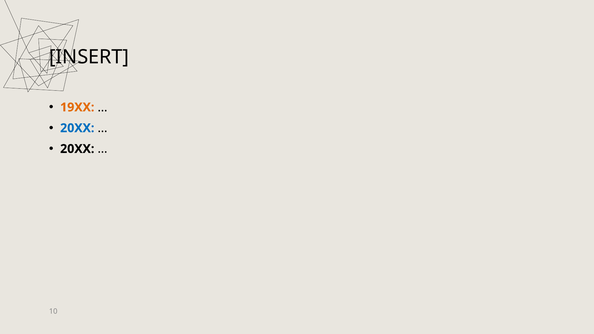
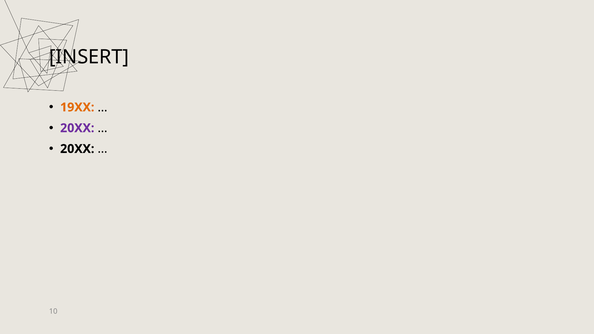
20XX colour: blue -> purple (77, 128)
